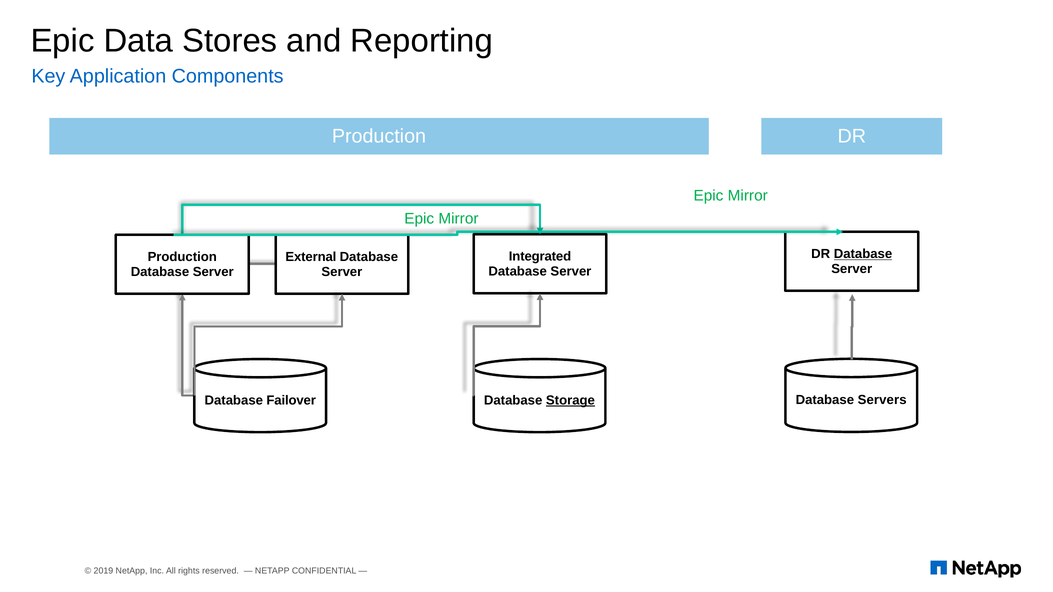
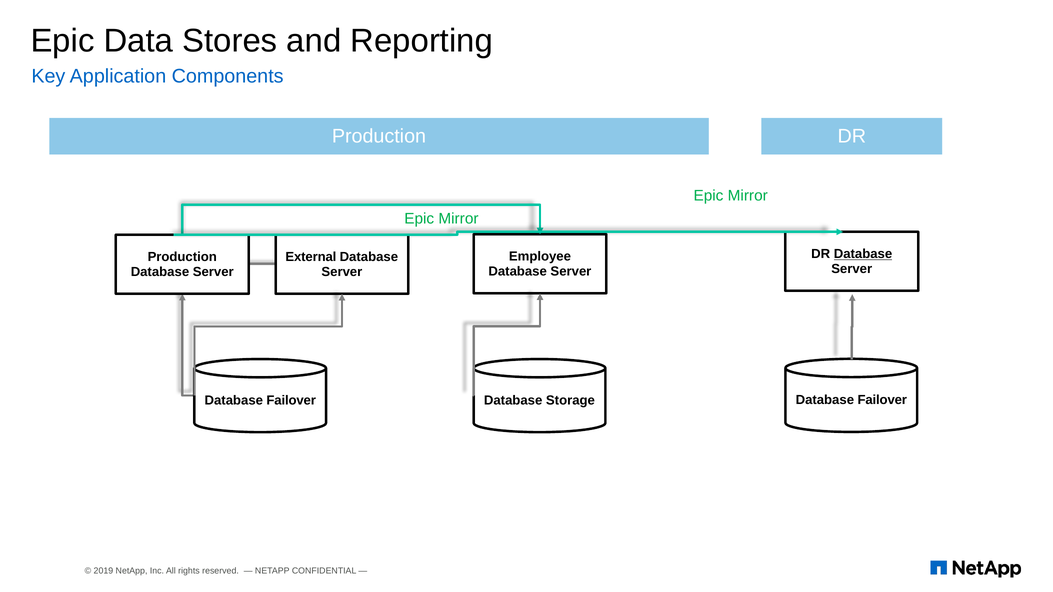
Integrated: Integrated -> Employee (540, 257)
Storage underline: present -> none (570, 401)
Servers: Servers -> Failover (882, 400)
